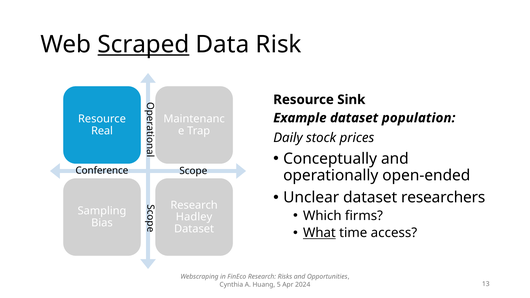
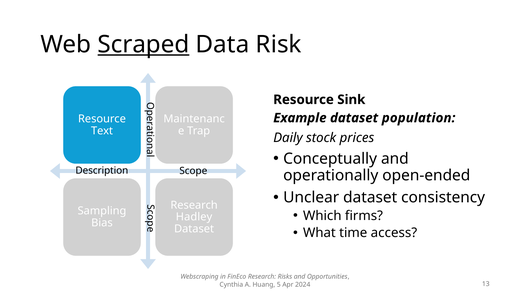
Real: Real -> Text (102, 131)
Conference: Conference -> Description (102, 170)
researchers: researchers -> consistency (443, 198)
What underline: present -> none (319, 233)
